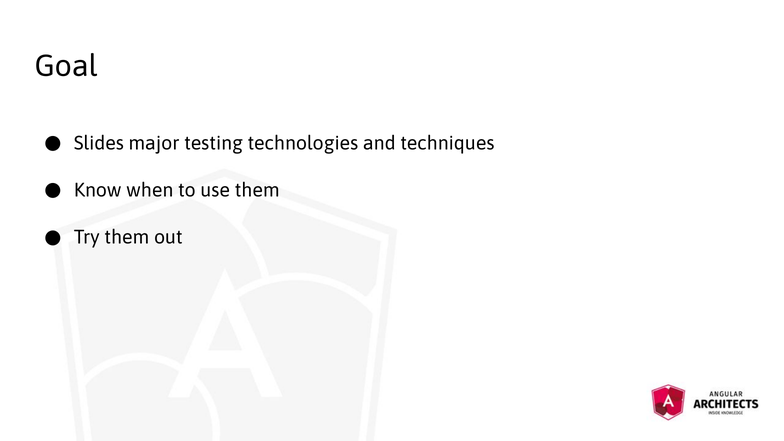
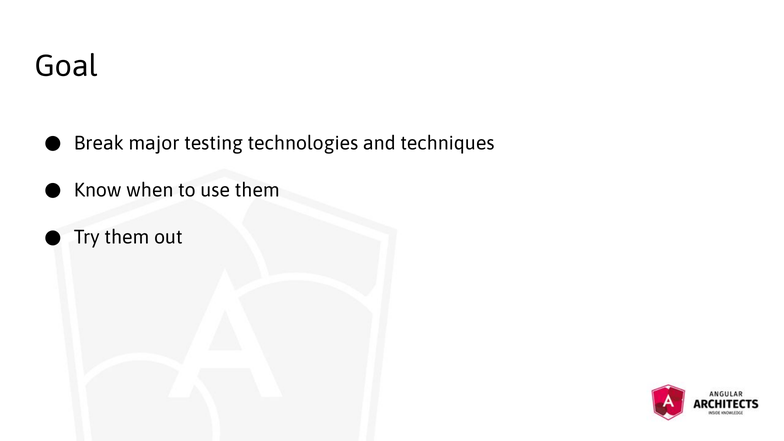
Slides: Slides -> Break (99, 143)
